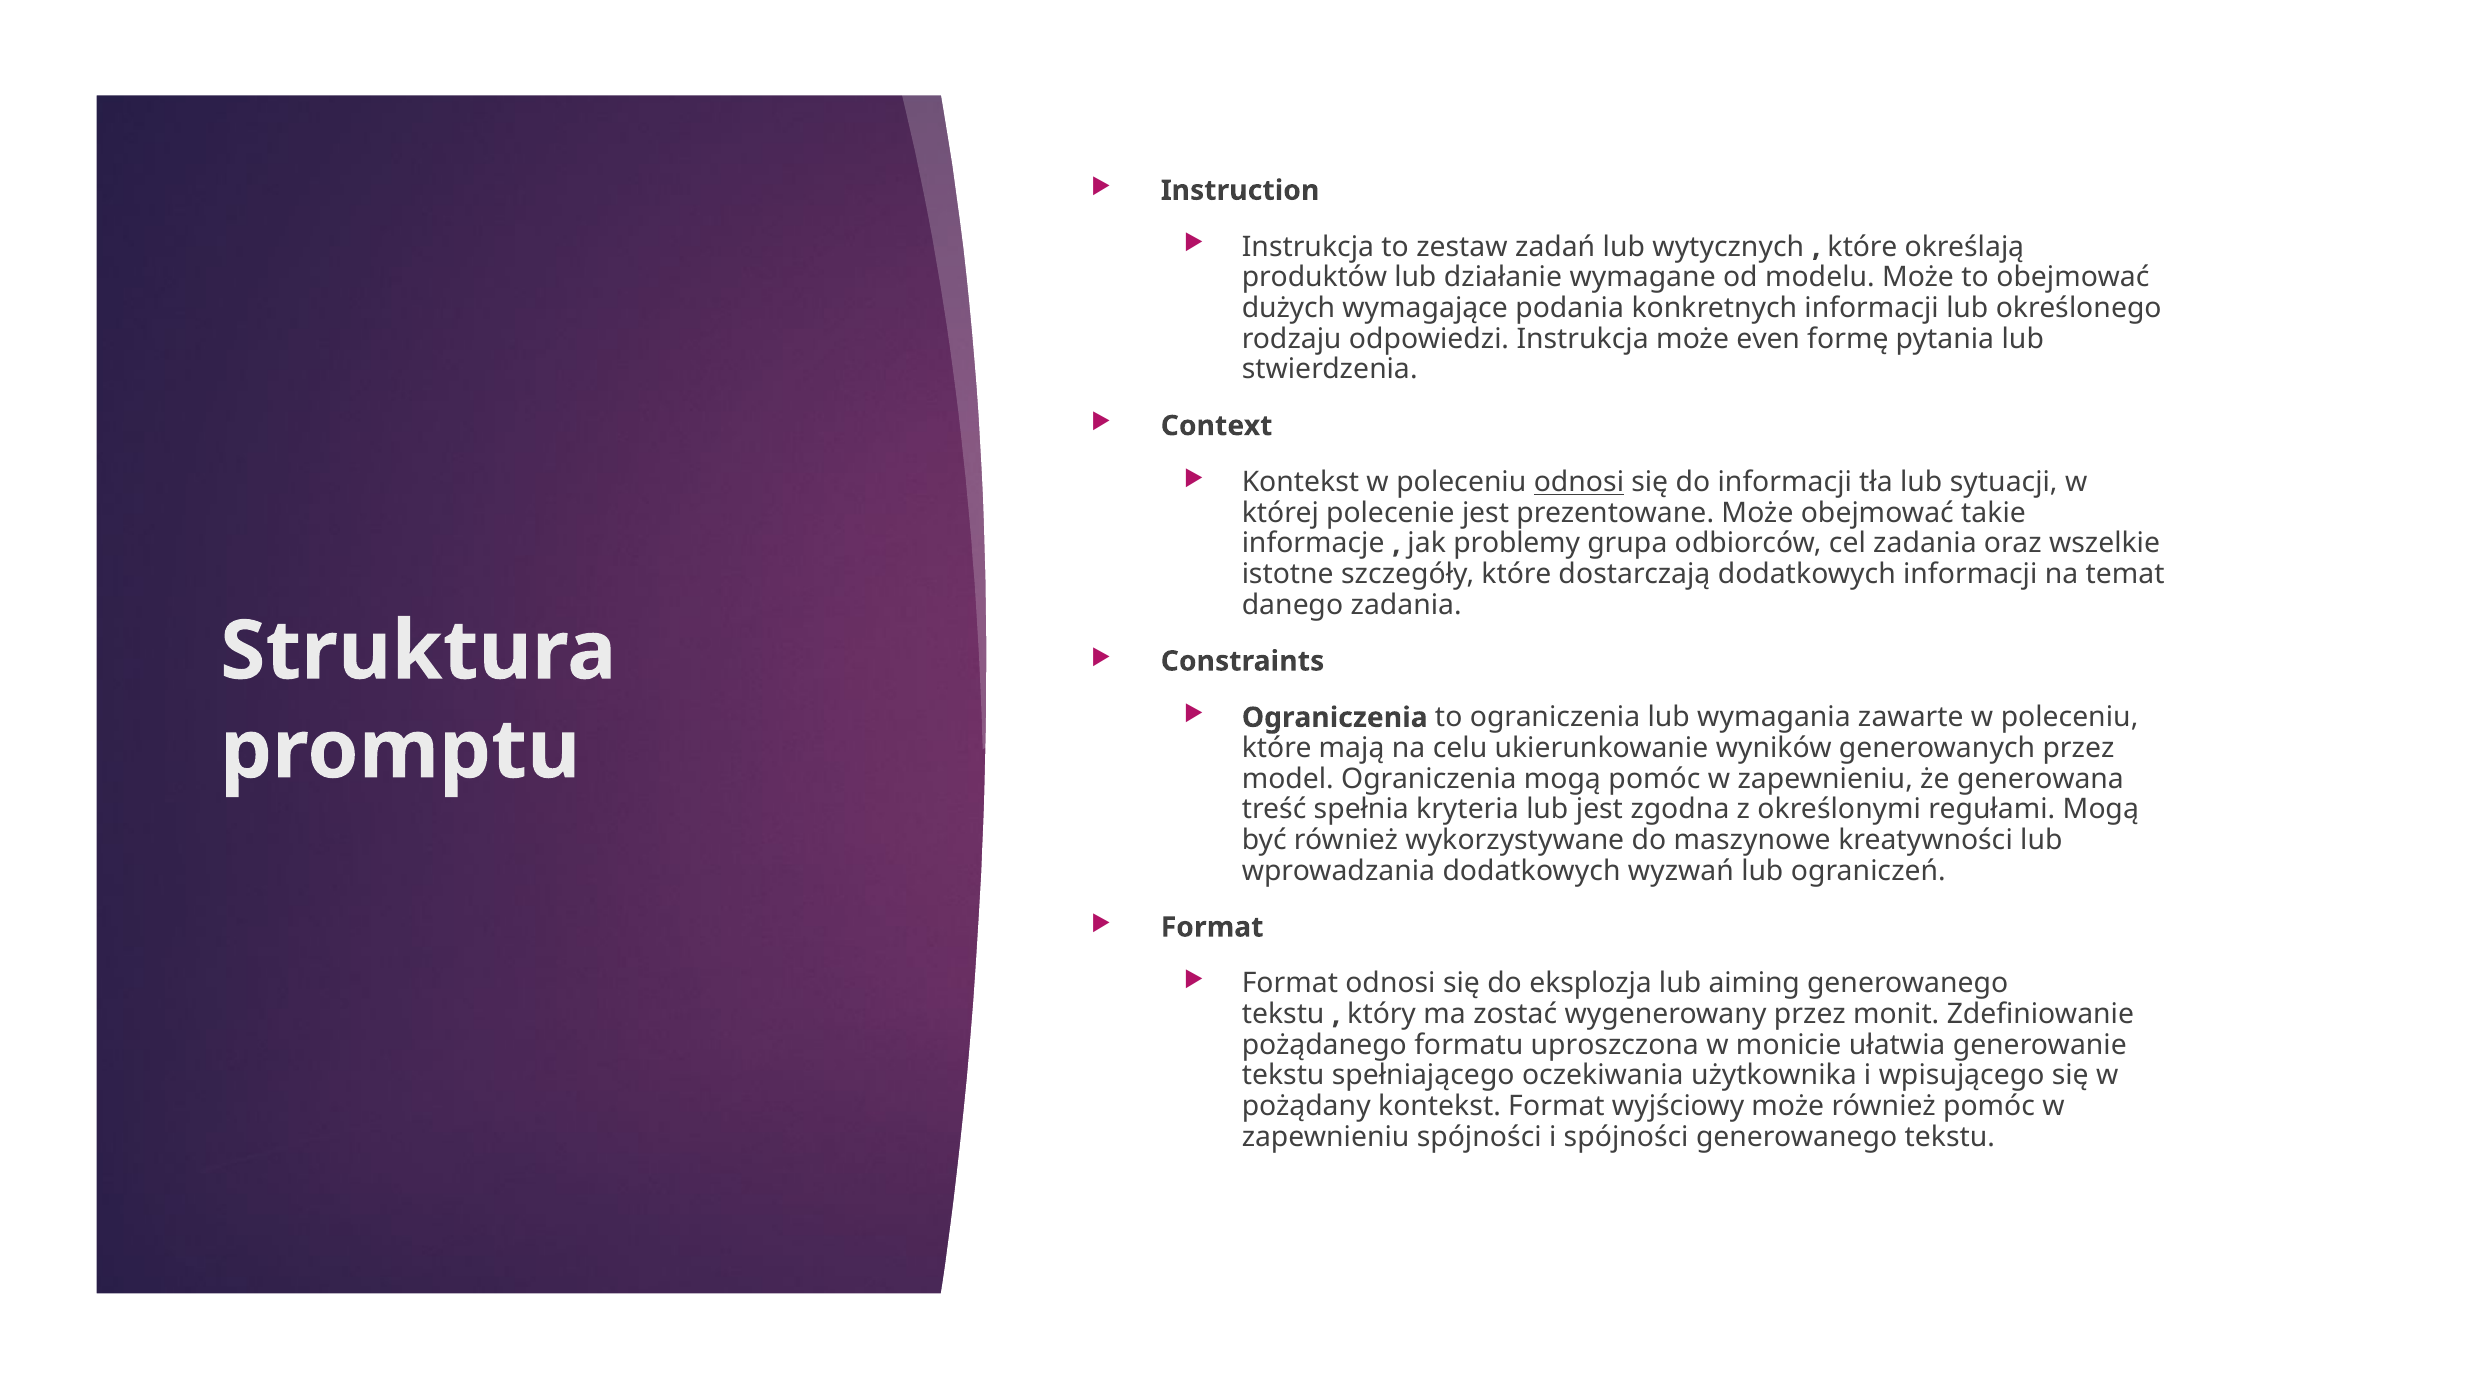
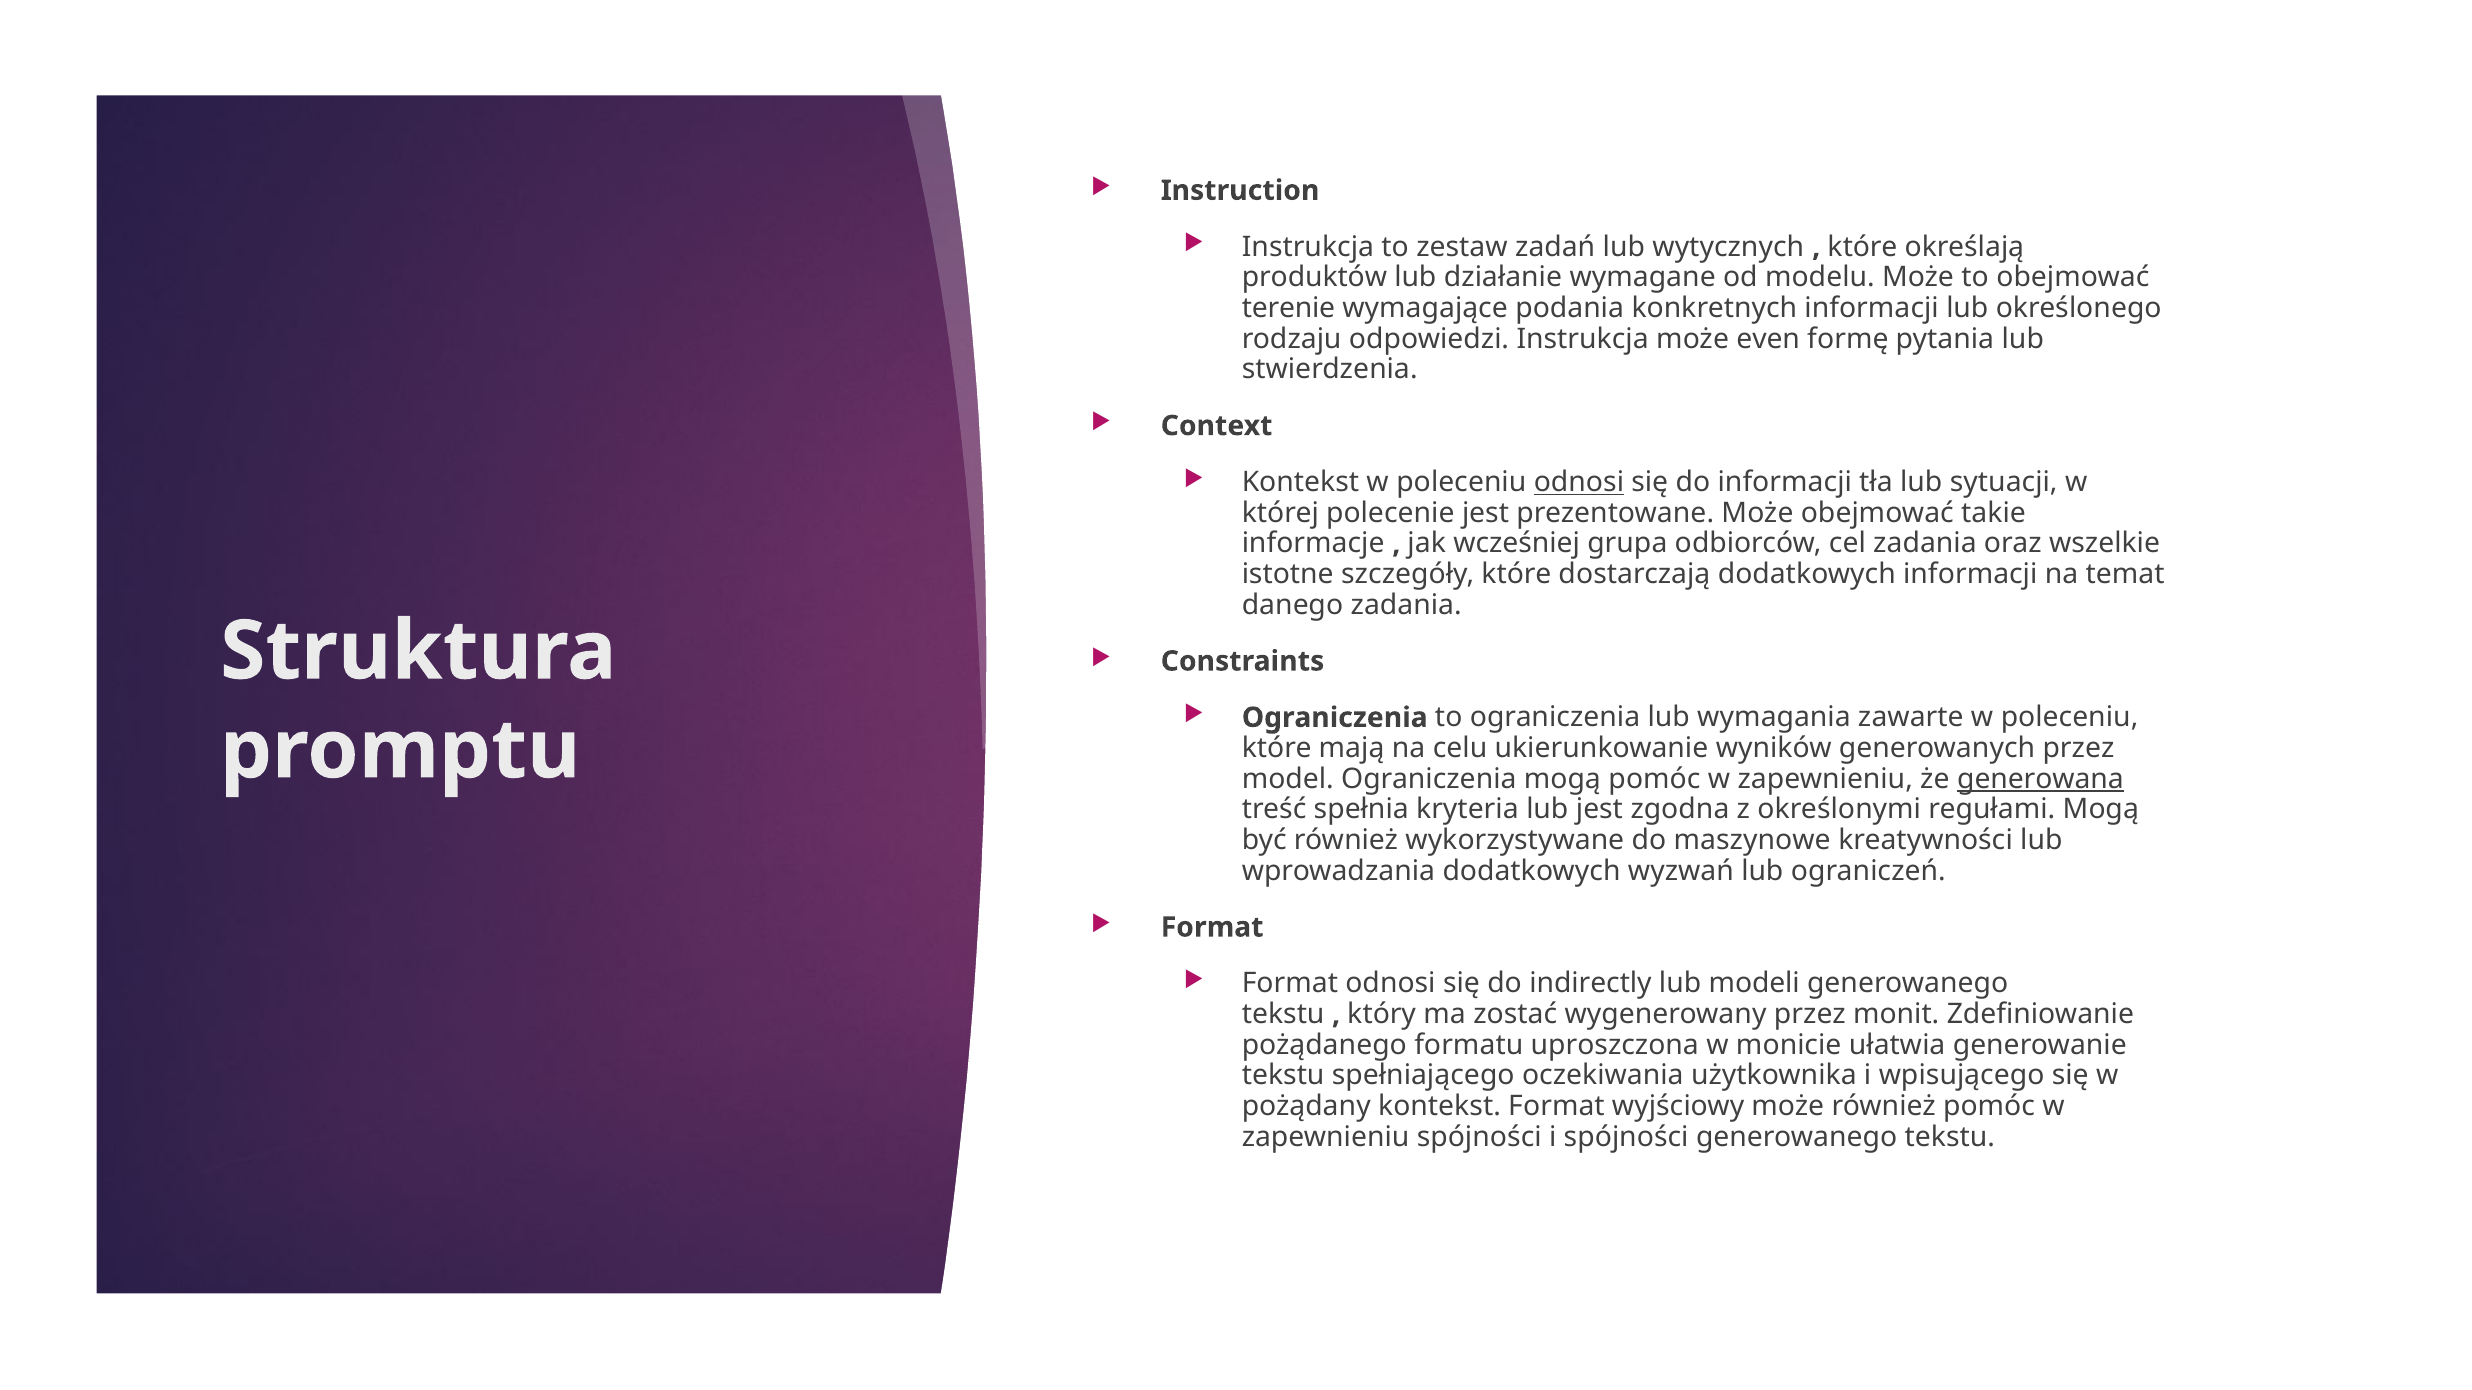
dużych: dużych -> terenie (1288, 308)
problemy: problemy -> wcześniej (1517, 544)
generowana underline: none -> present (2040, 779)
eksplozja: eksplozja -> indirectly (1591, 984)
aiming: aiming -> modeli (1754, 984)
